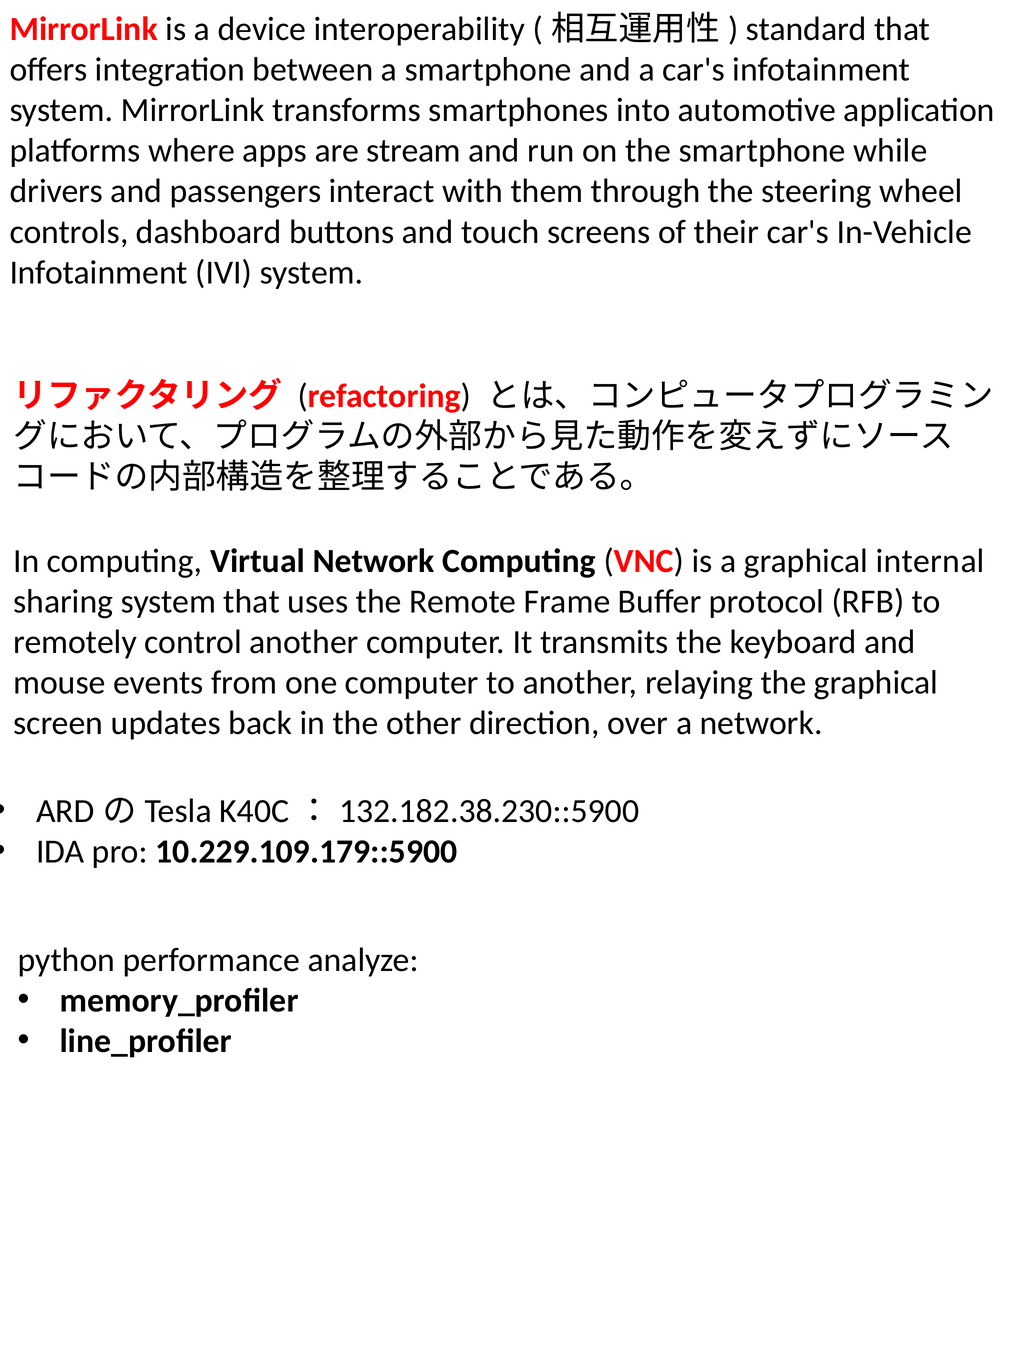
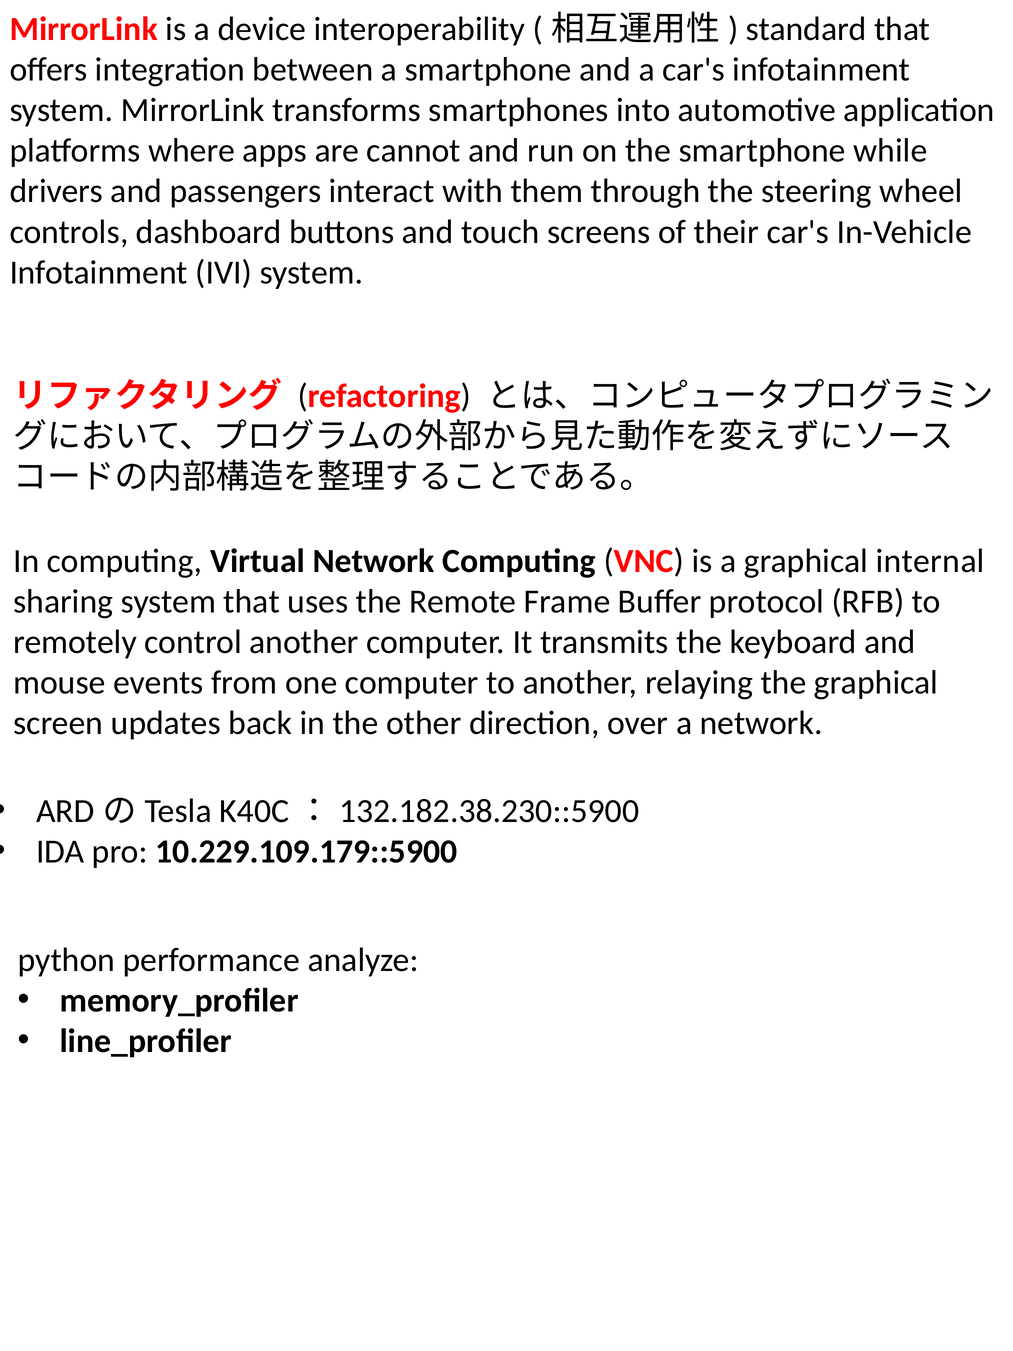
stream: stream -> cannot (413, 151)
